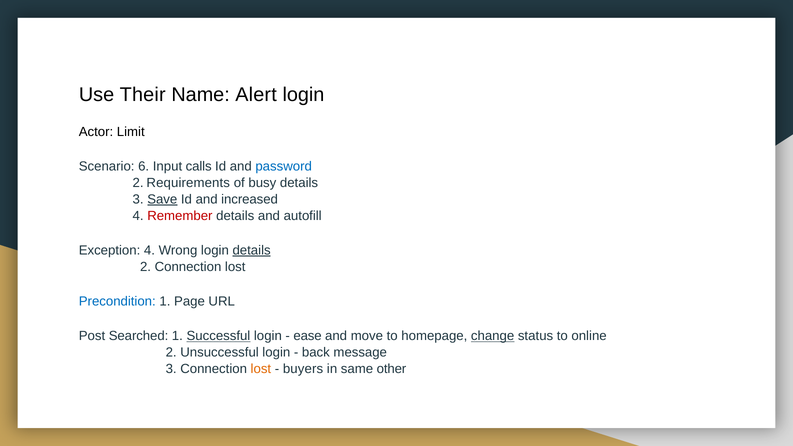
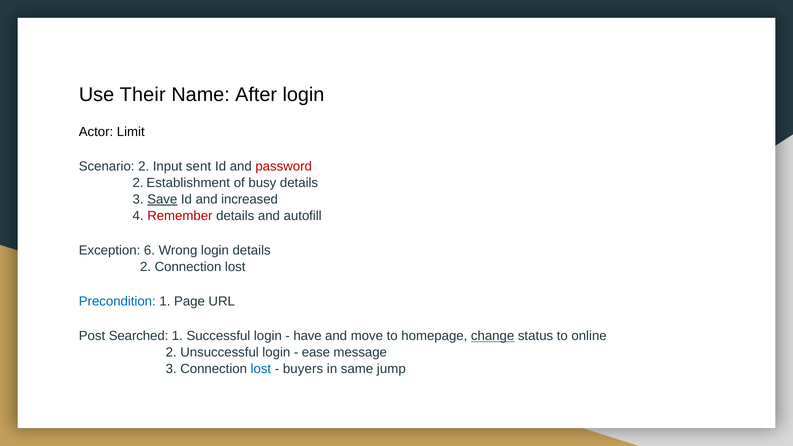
Alert: Alert -> After (256, 95)
Scenario 6: 6 -> 2 (144, 167)
calls: calls -> sent (199, 167)
password colour: blue -> red (284, 167)
Requirements: Requirements -> Establishment (188, 183)
Exception 4: 4 -> 6 (150, 250)
details underline: present -> none (252, 250)
Successful underline: present -> none (218, 336)
ease: ease -> have (308, 336)
back: back -> ease (316, 352)
lost colour: orange -> blue (261, 369)
other: other -> jump (391, 369)
